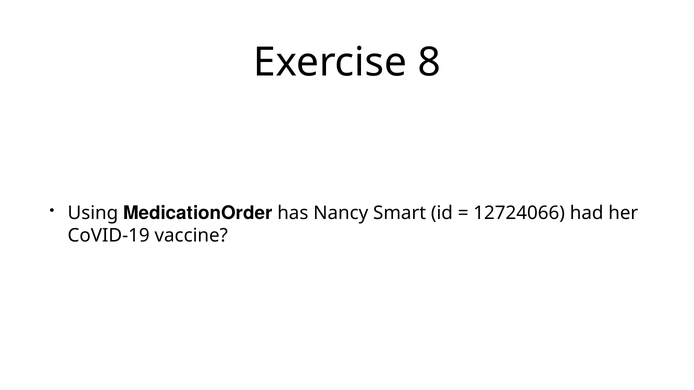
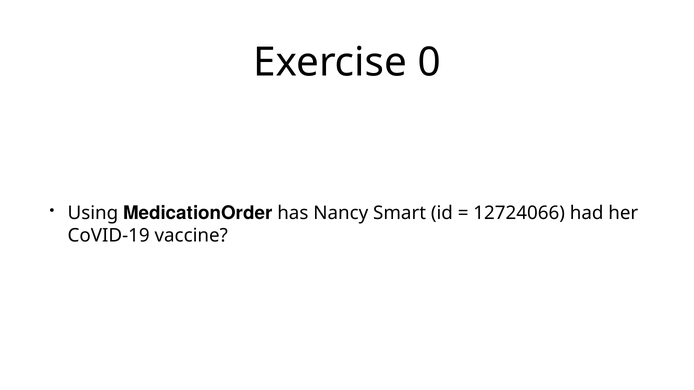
8: 8 -> 0 (429, 62)
